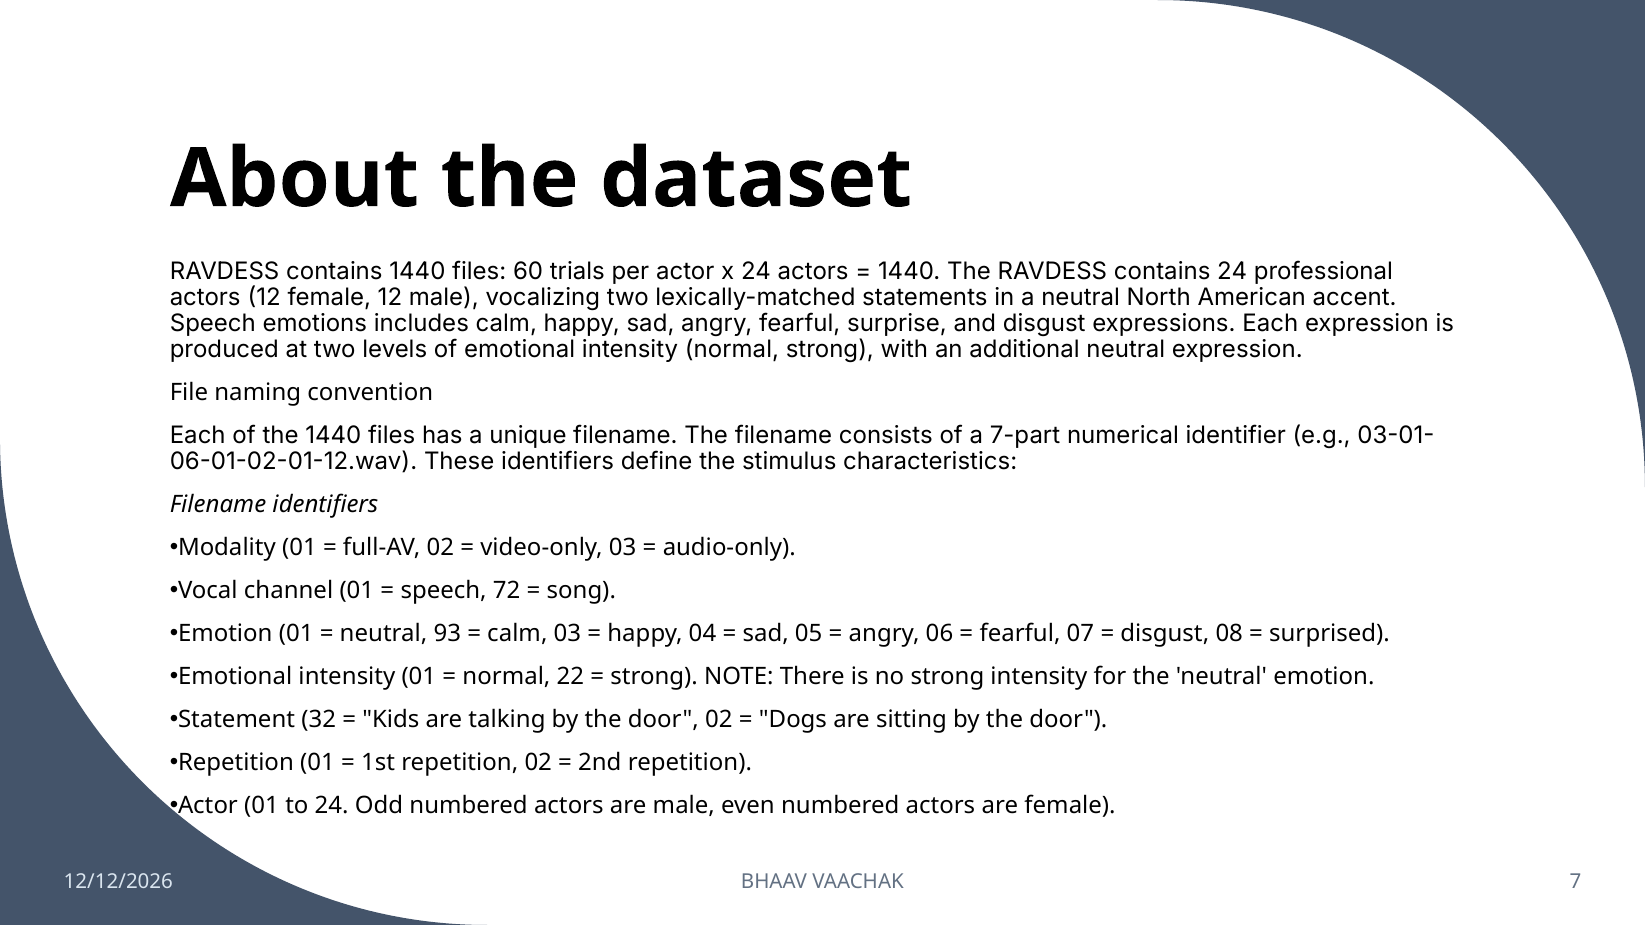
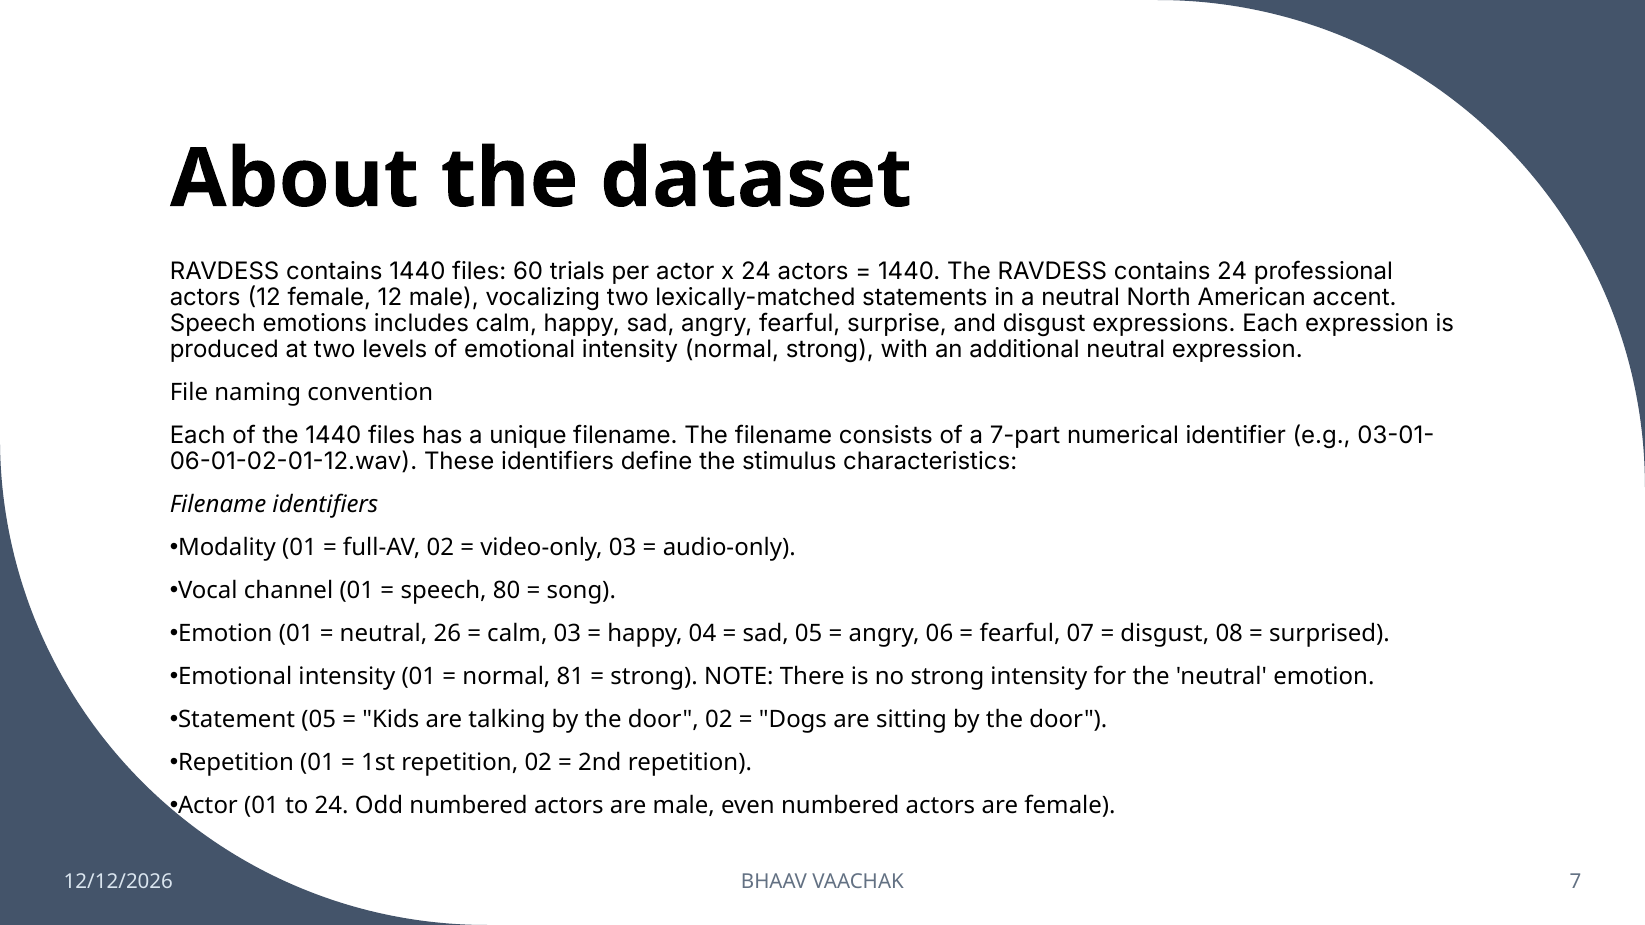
72: 72 -> 80 (507, 591)
93: 93 -> 26 (447, 634)
22: 22 -> 81 (570, 677)
Statement 32: 32 -> 05 (319, 720)
